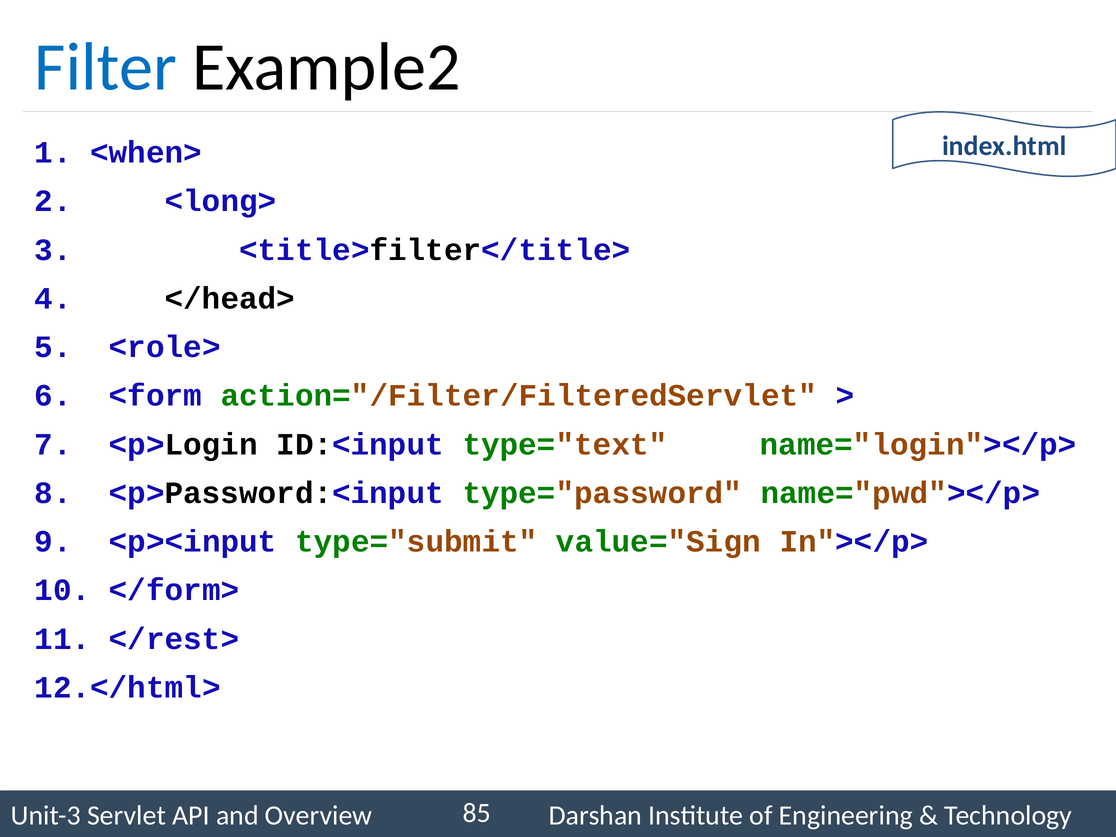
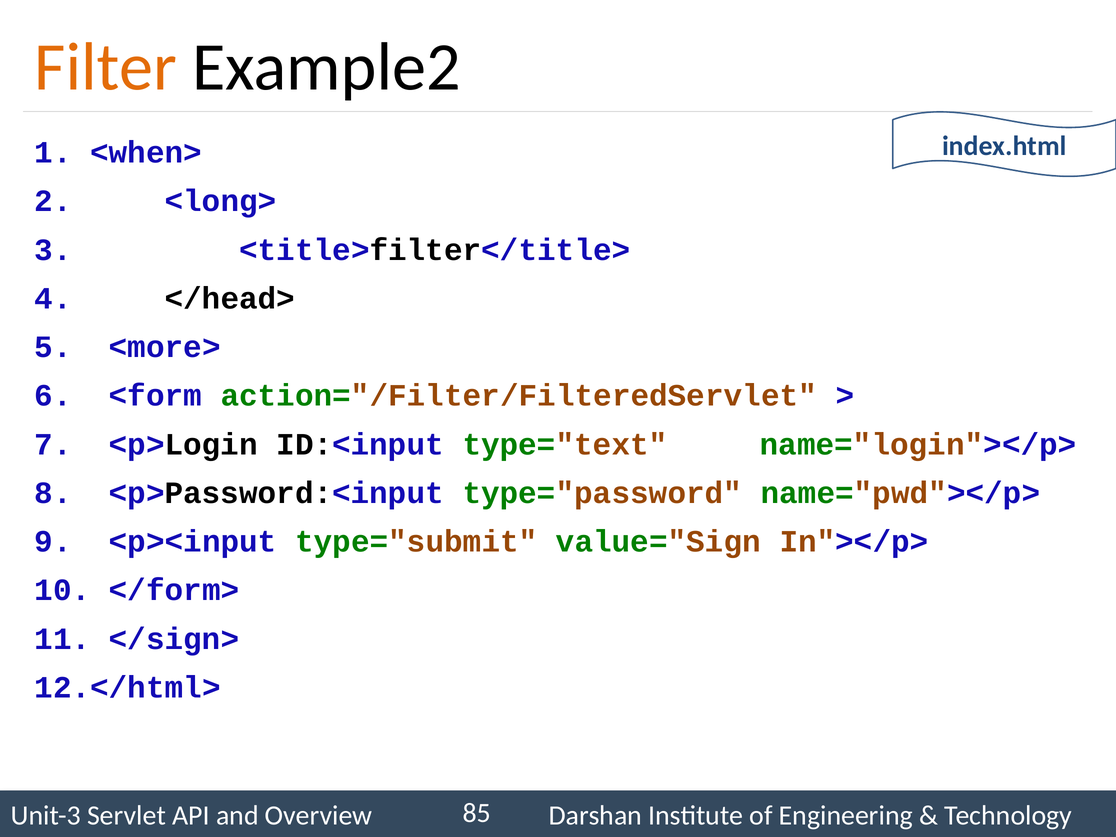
Filter colour: blue -> orange (106, 67)
<role>: <role> -> <more> (165, 347)
</rest>: </rest> -> </sign> (174, 639)
